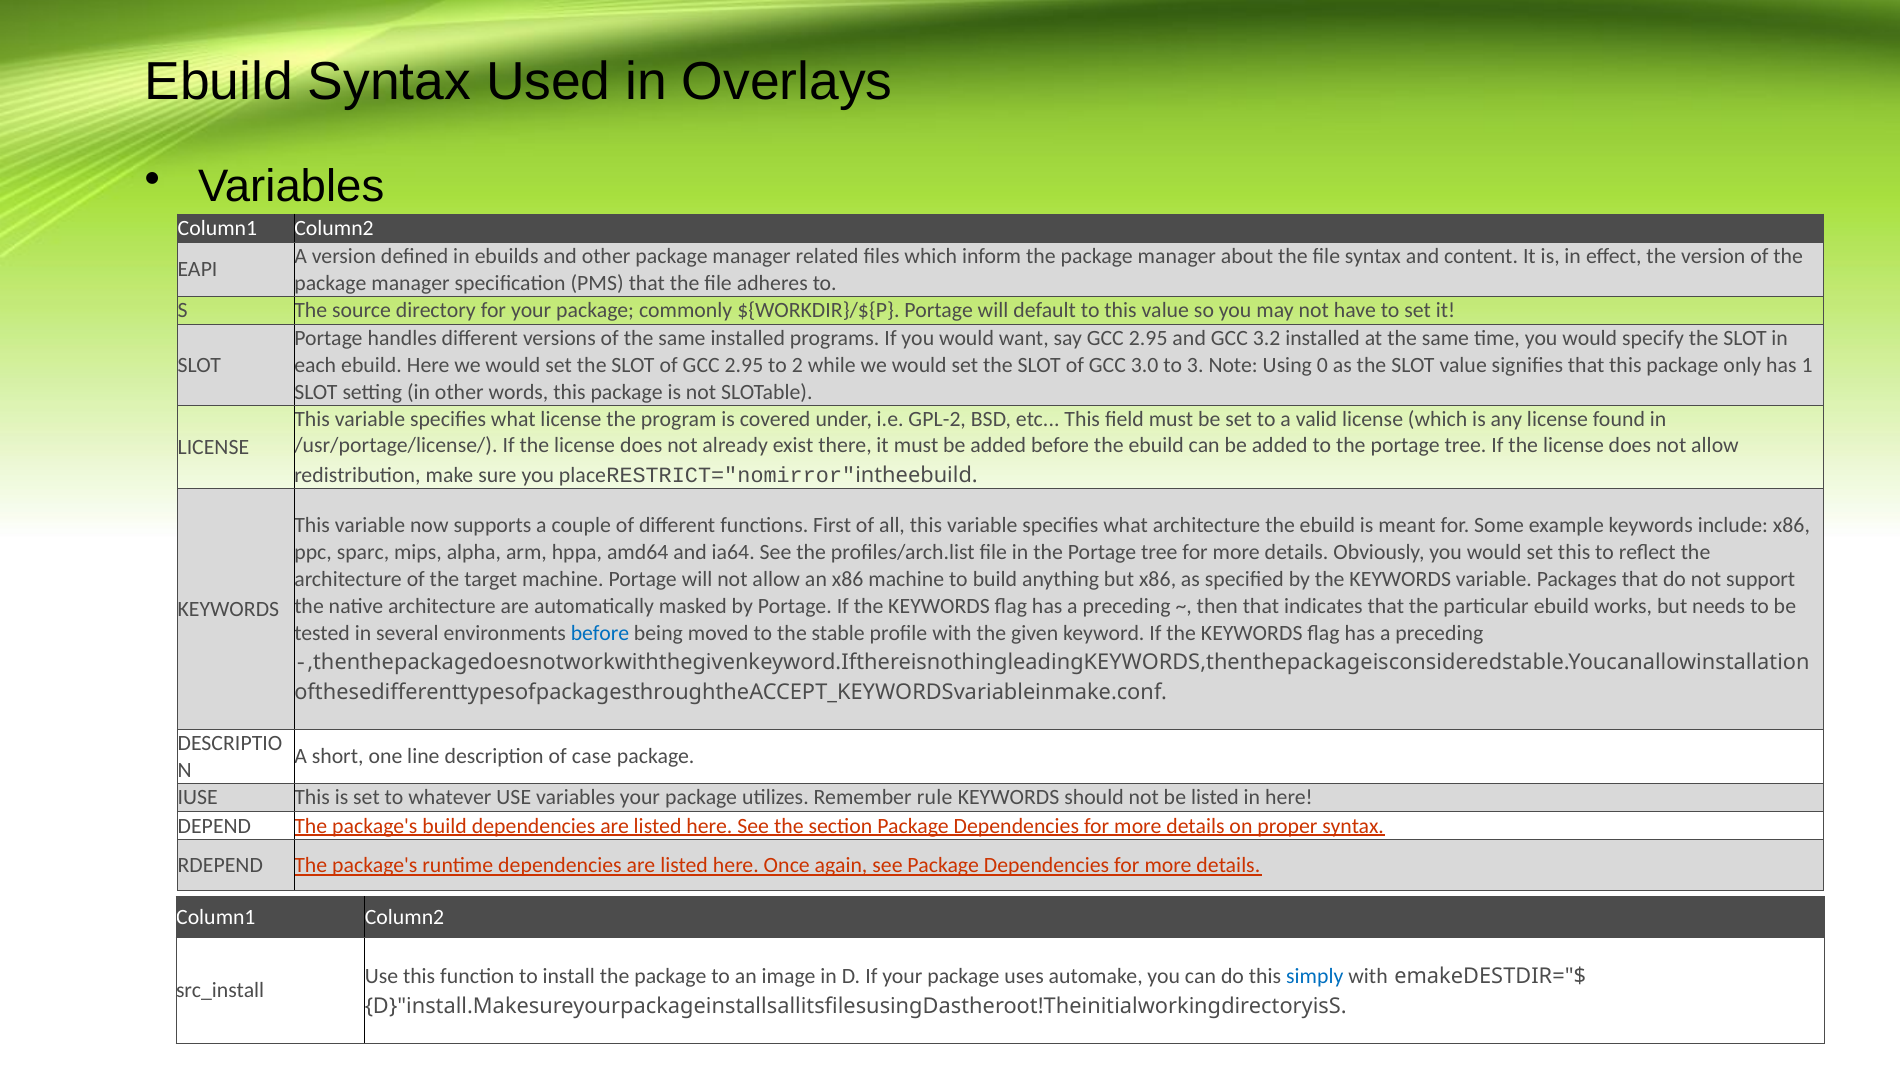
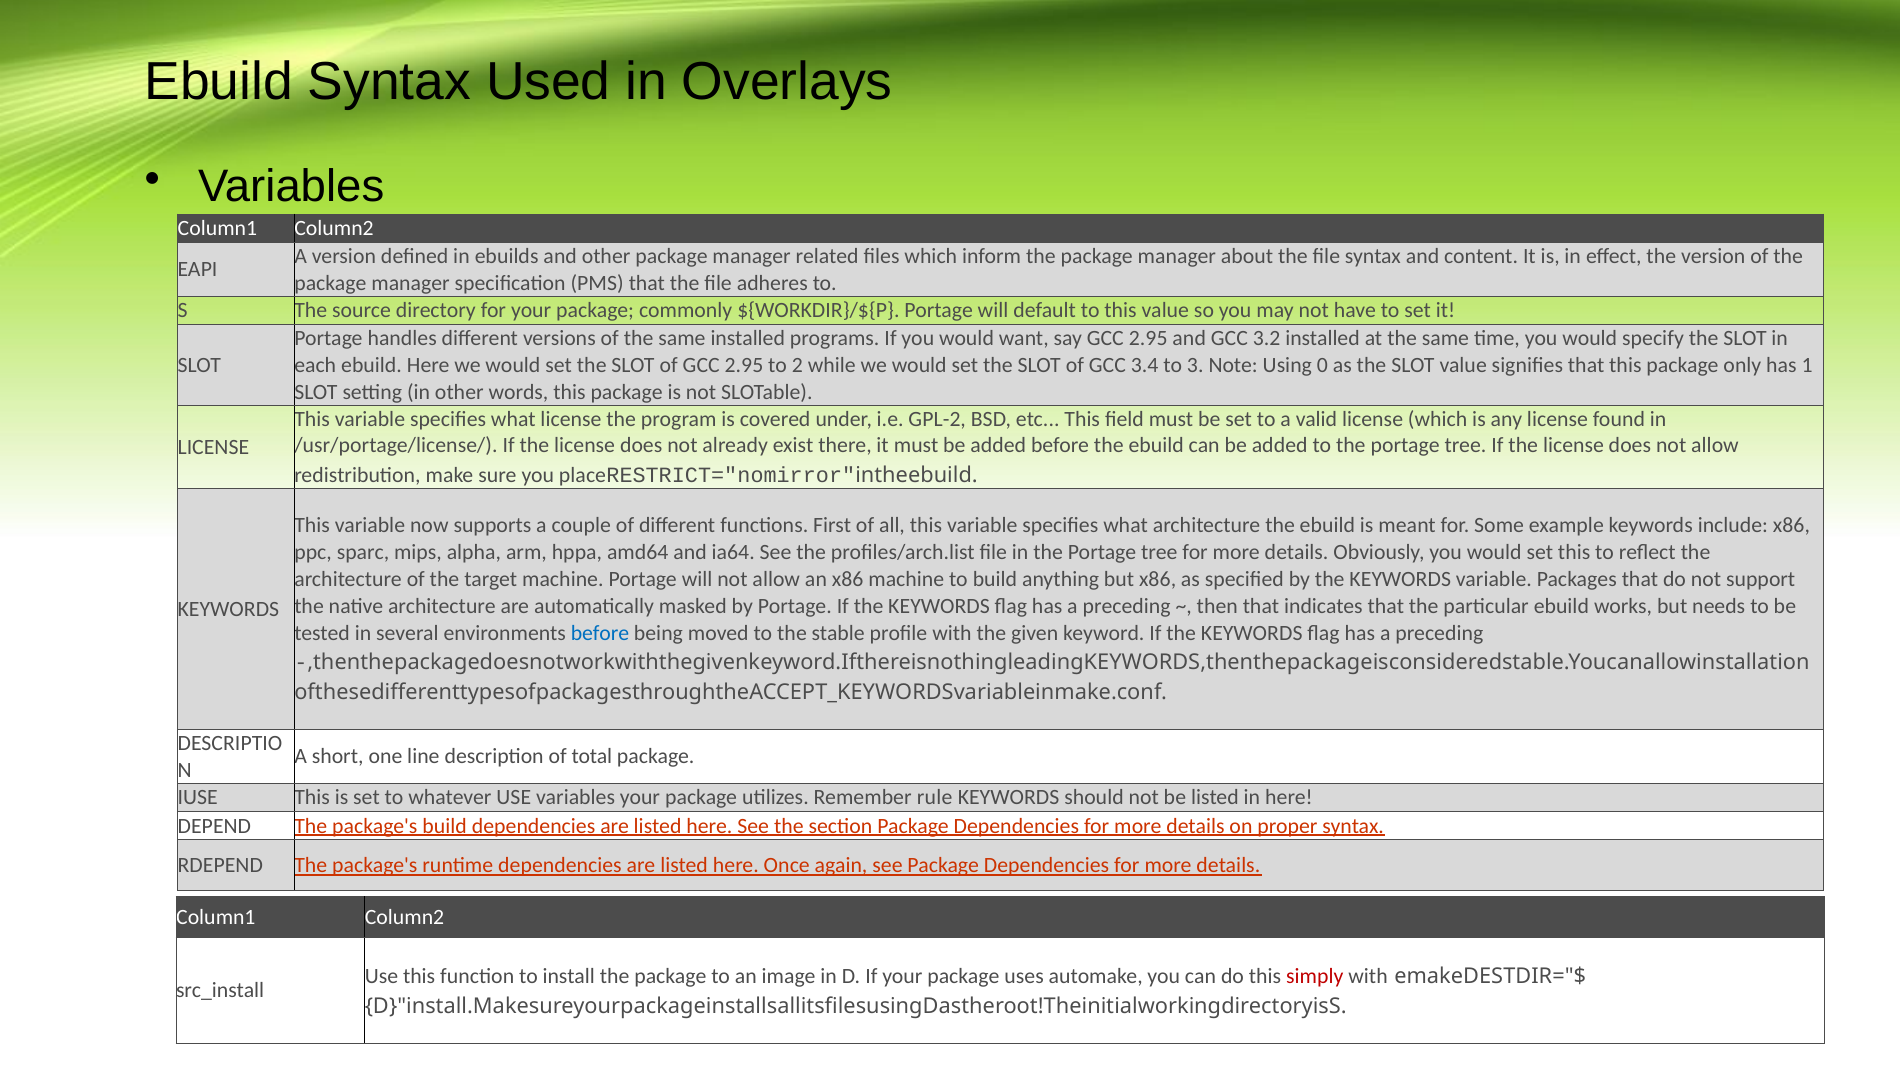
3.0: 3.0 -> 3.4 (1145, 365)
case: case -> total (592, 756)
simply colour: blue -> red (1315, 977)
